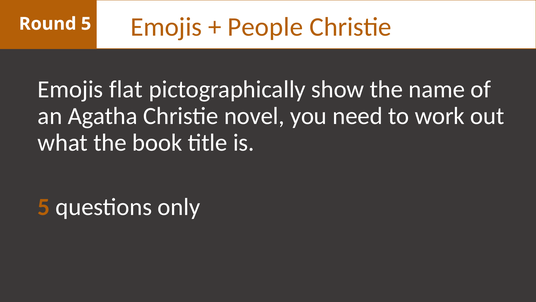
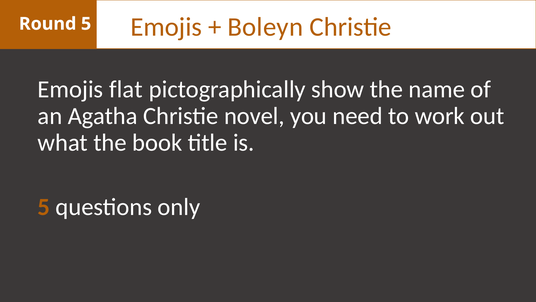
People: People -> Boleyn (265, 27)
